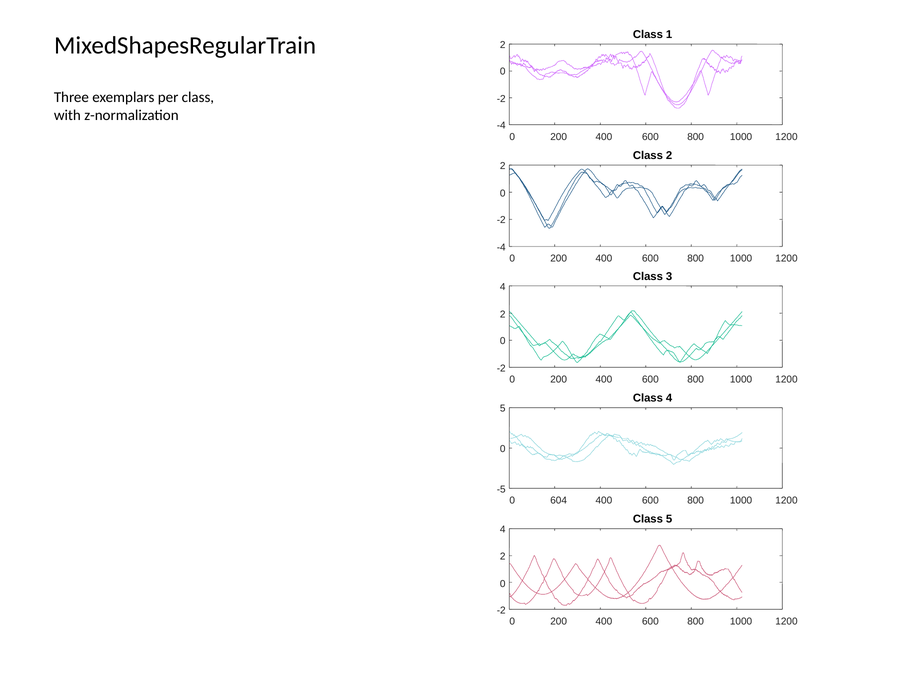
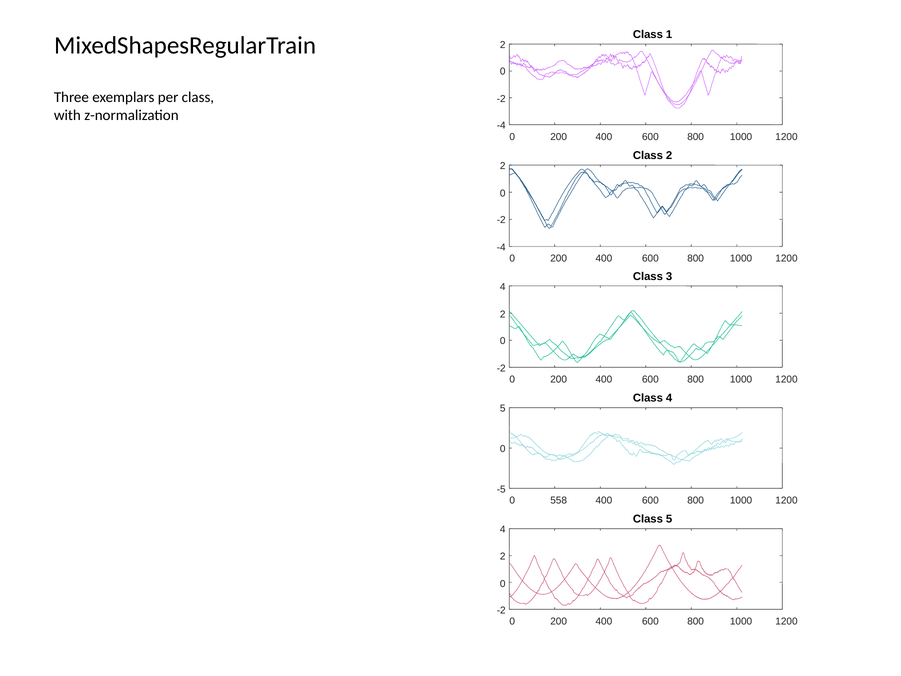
604: 604 -> 558 (559, 500)
